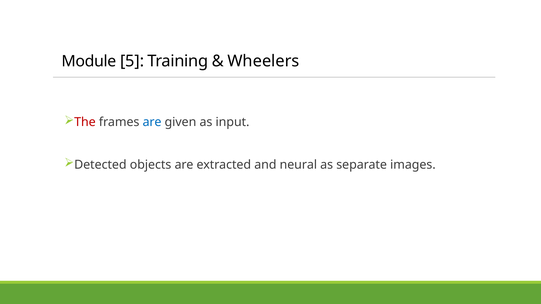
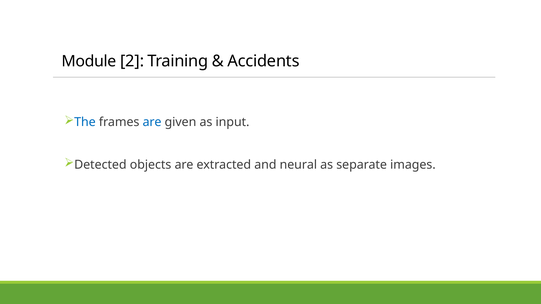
5: 5 -> 2 (132, 61)
Wheelers: Wheelers -> Accidents (263, 61)
The colour: red -> blue (85, 122)
